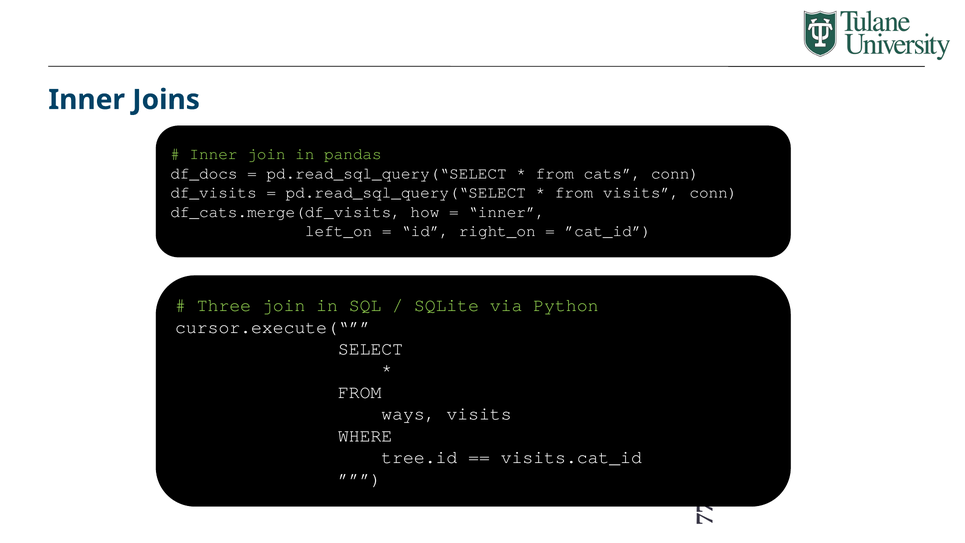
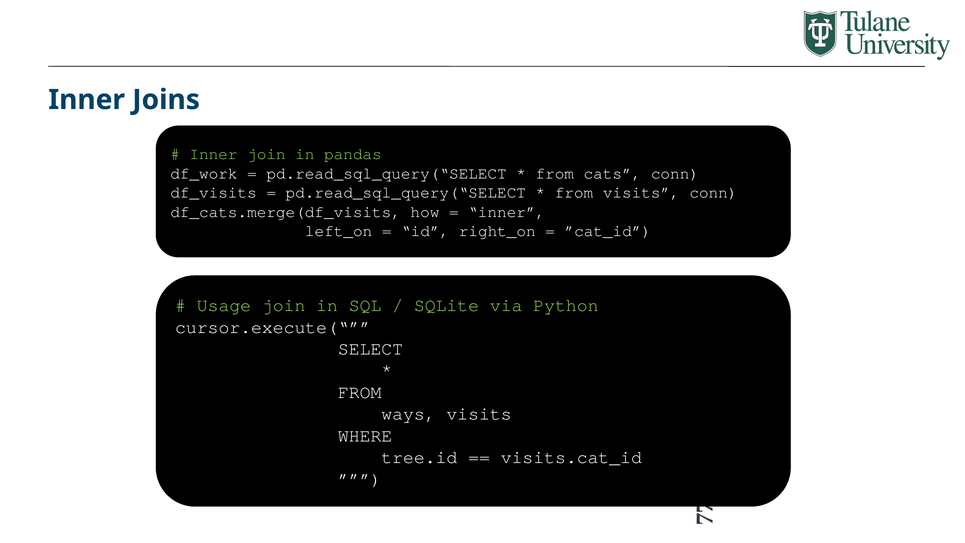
df_docs: df_docs -> df_work (204, 173)
Three: Three -> Usage (224, 305)
